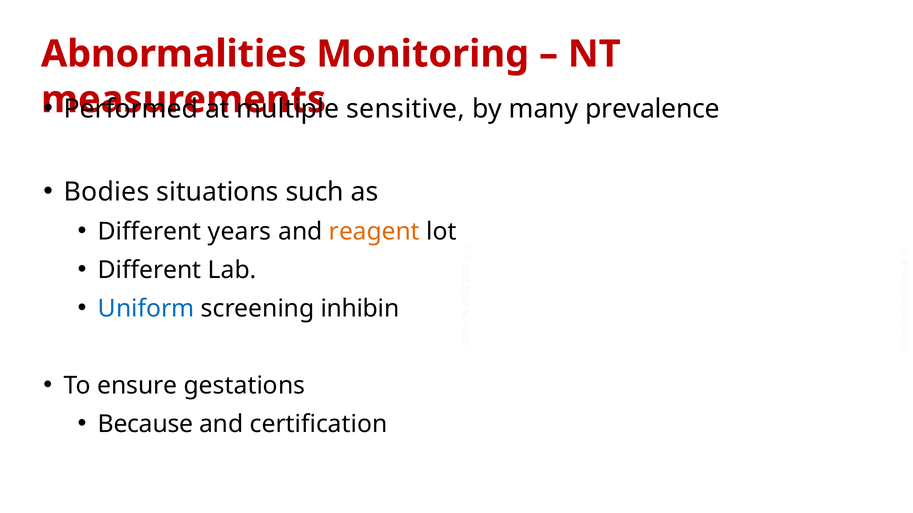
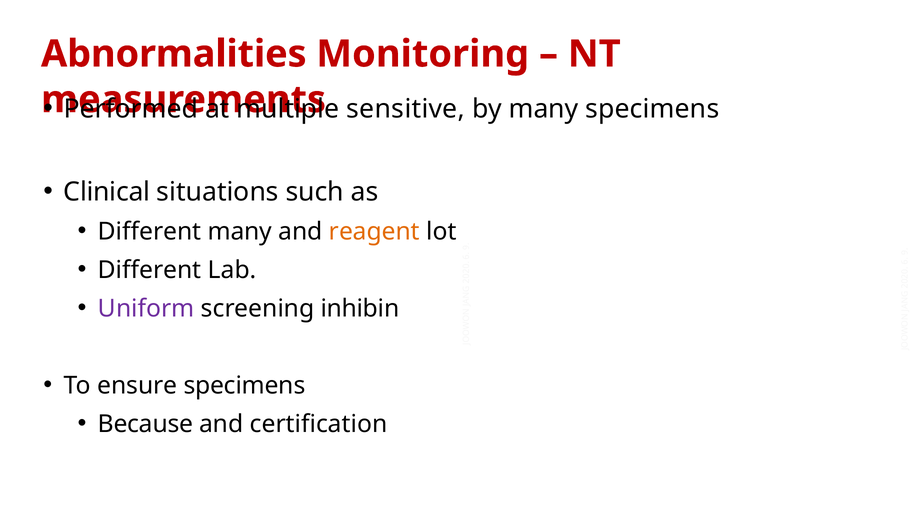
many prevalence: prevalence -> specimens (652, 109)
Bodies: Bodies -> Clinical (107, 192)
Different years: years -> many (240, 232)
Uniform colour: blue -> purple (146, 309)
ensure gestations: gestations -> specimens (244, 386)
